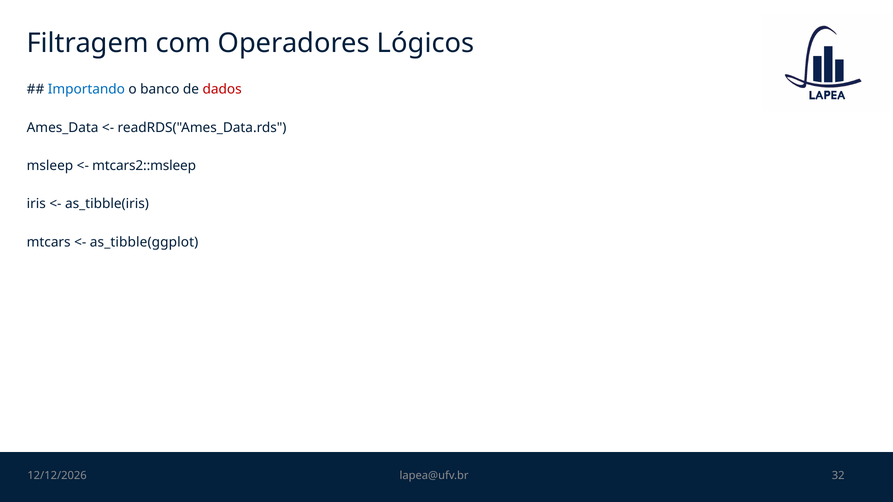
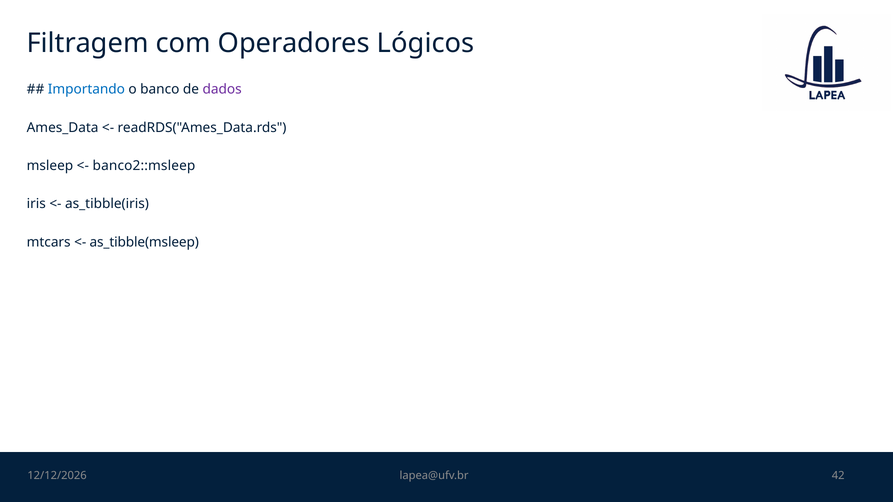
dados colour: red -> purple (222, 89)
mtcars2::msleep: mtcars2::msleep -> banco2::msleep (144, 166)
as_tibble(ggplot: as_tibble(ggplot -> as_tibble(msleep (144, 242)
32: 32 -> 42 (838, 476)
